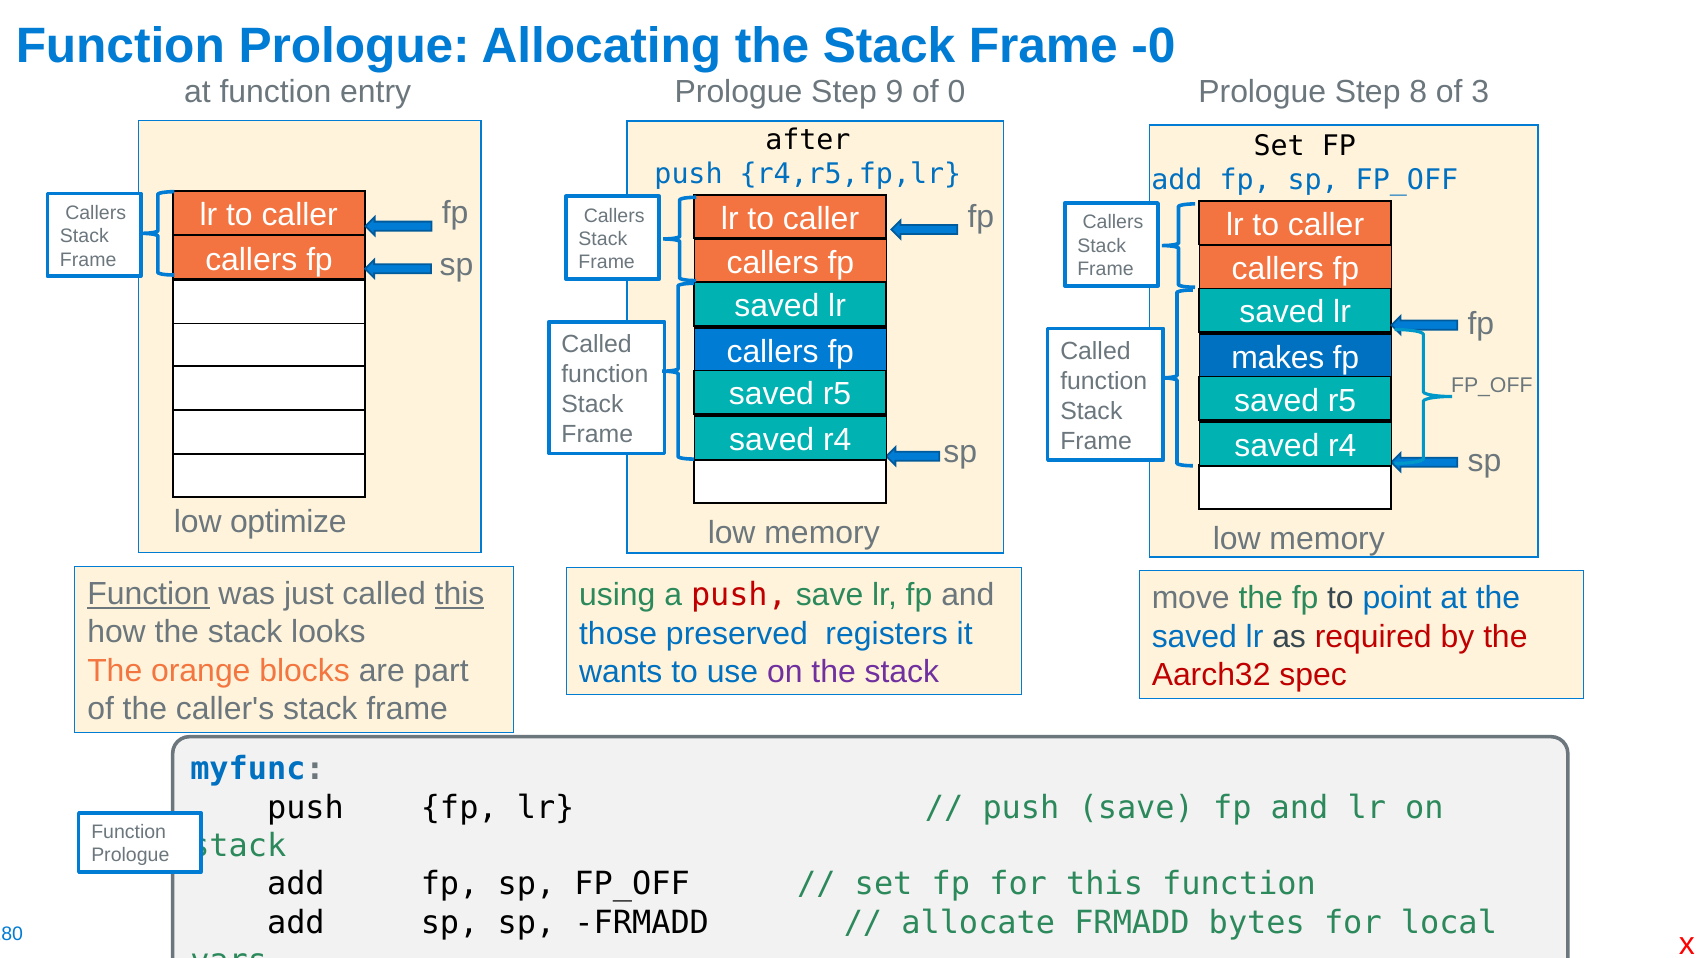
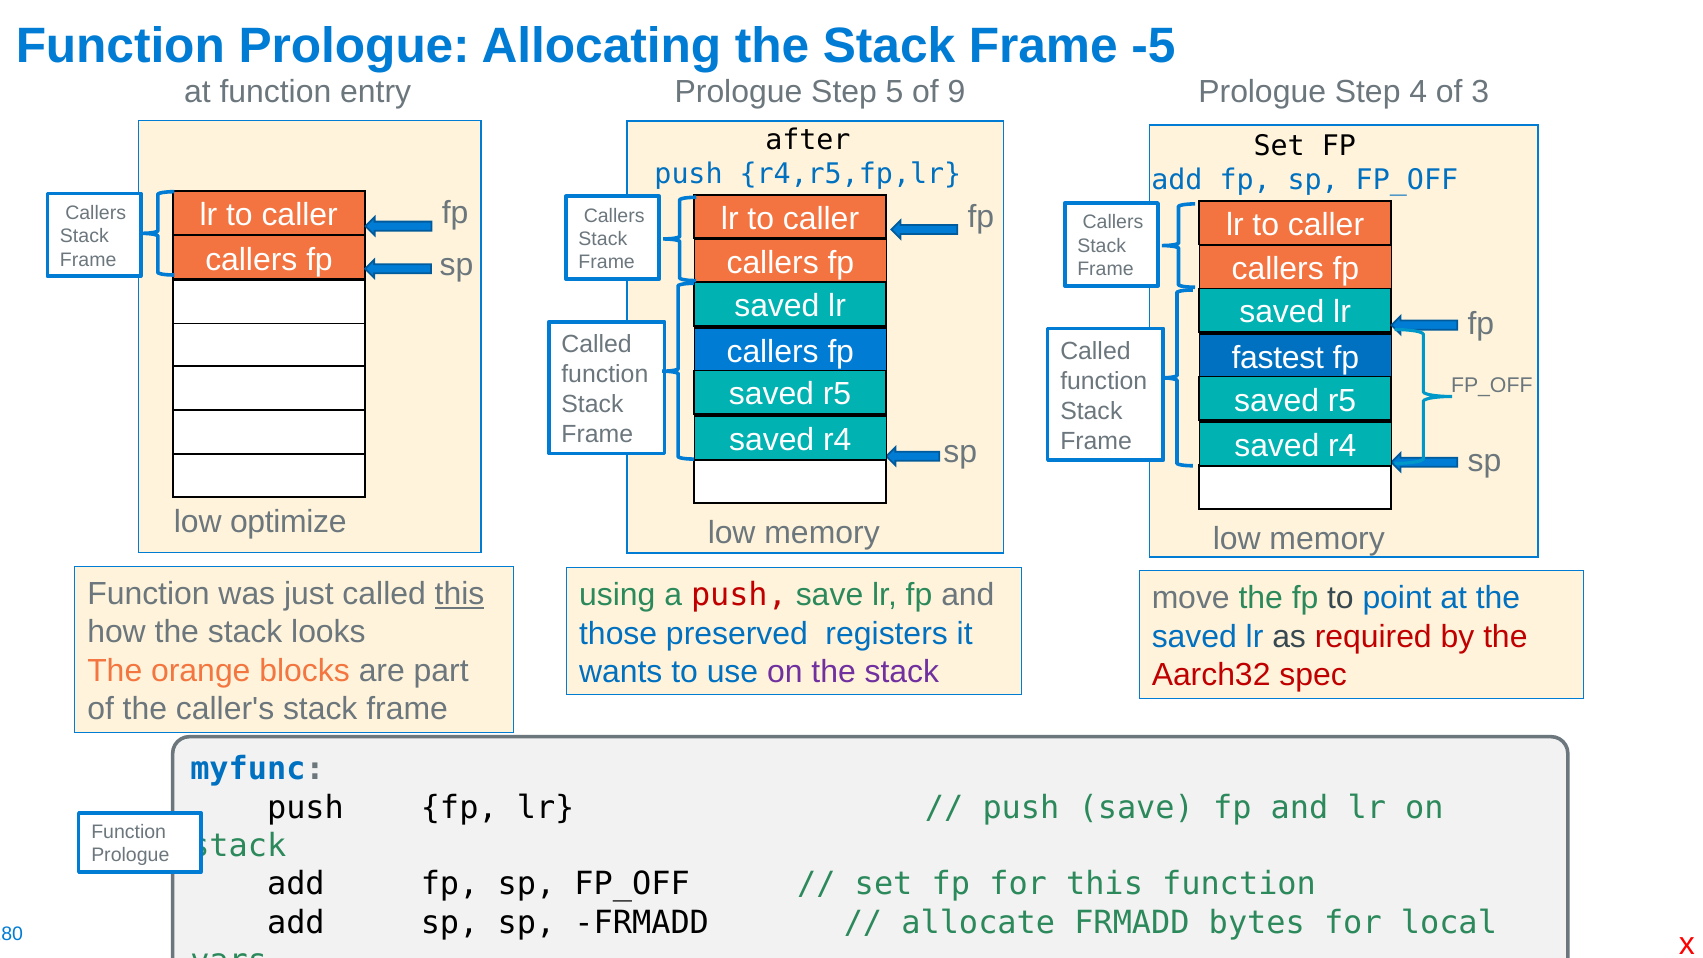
-0: -0 -> -5 (1153, 46)
8: 8 -> 4 (1418, 92)
9: 9 -> 5 (895, 92)
0: 0 -> 9 (957, 92)
makes: makes -> fastest (1278, 358)
Function underline: present -> none (149, 594)
